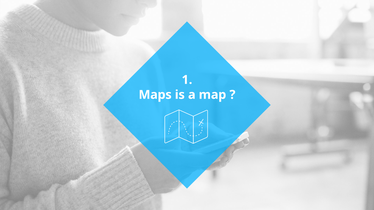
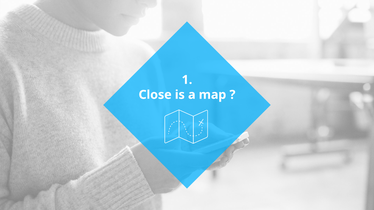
Maps: Maps -> Close (155, 95)
